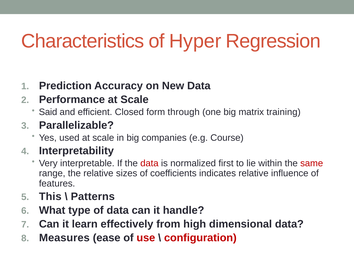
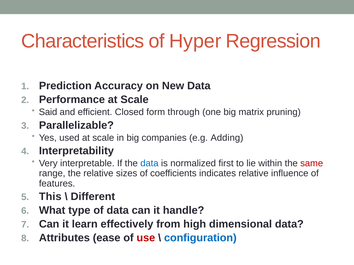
training: training -> pruning (284, 112)
Course: Course -> Adding (227, 138)
data colour: red -> blue (149, 164)
Patterns: Patterns -> Different (93, 197)
Measures: Measures -> Attributes (64, 238)
configuration colour: red -> blue (200, 238)
